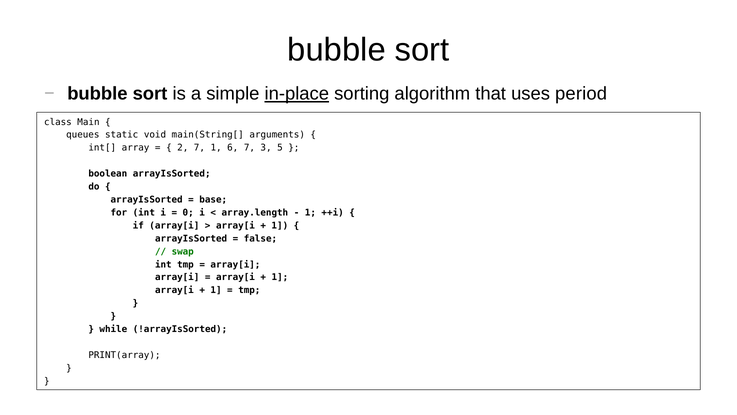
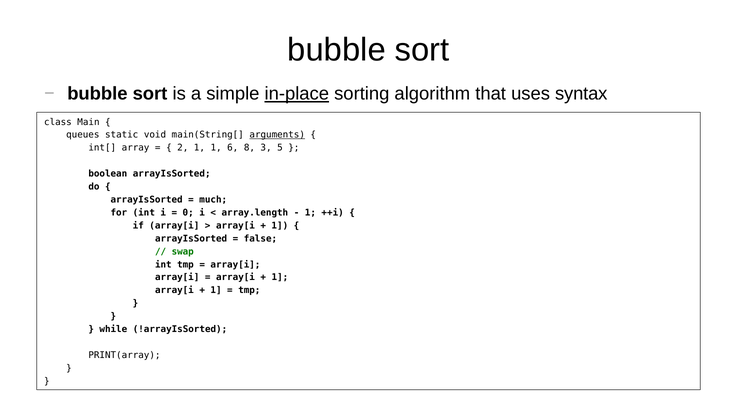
period: period -> syntax (581, 94)
arguments underline: none -> present (277, 135)
2 7: 7 -> 1 (199, 148)
6 7: 7 -> 8 (249, 148)
base: base -> much (213, 200)
